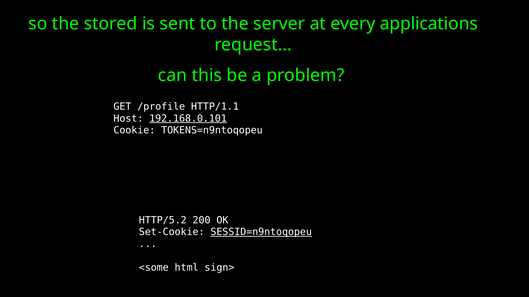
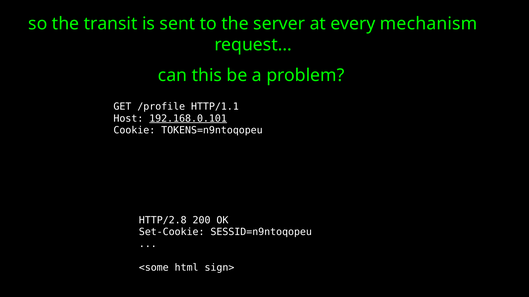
stored: stored -> transit (111, 24)
applications: applications -> mechanism (429, 24)
HTTP/5.2: HTTP/5.2 -> HTTP/2.8 (163, 221)
SESSID=n9ntoqopeu underline: present -> none (261, 232)
